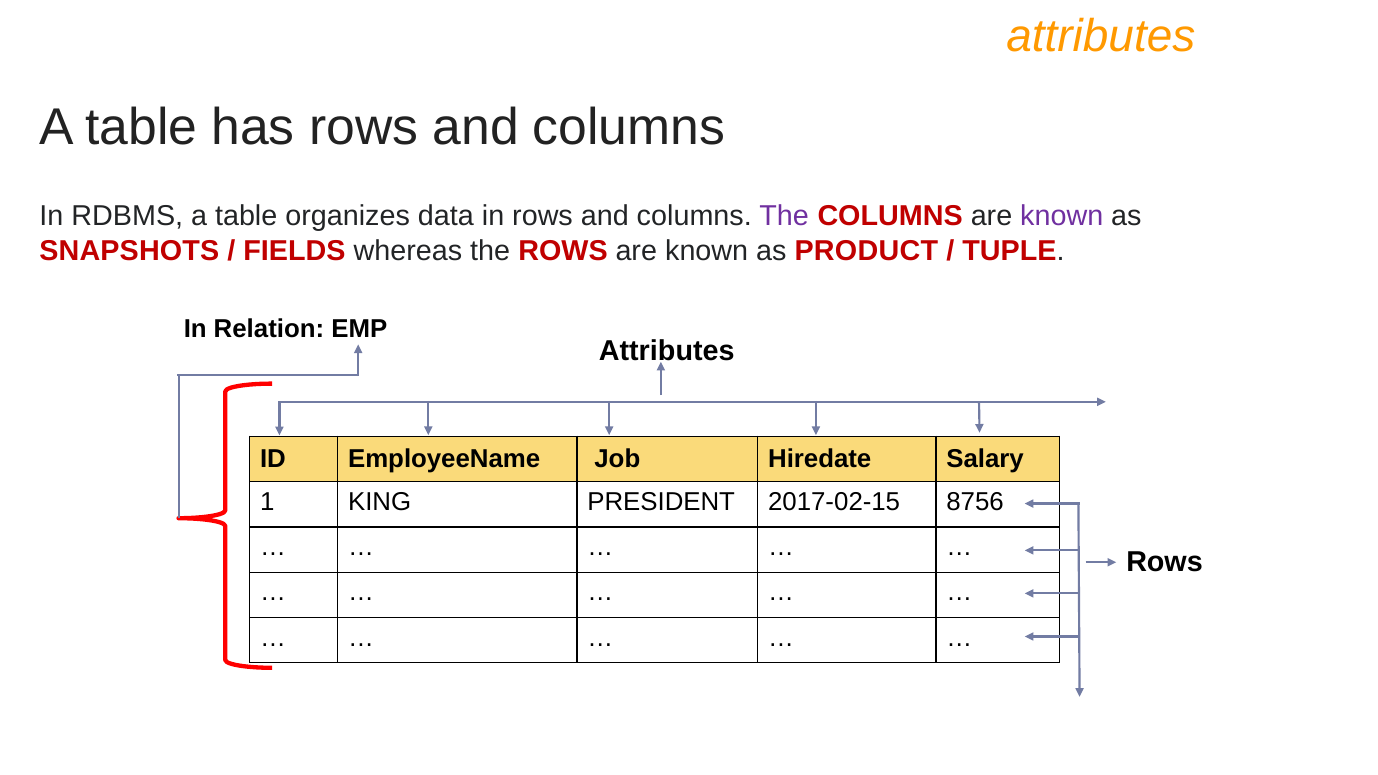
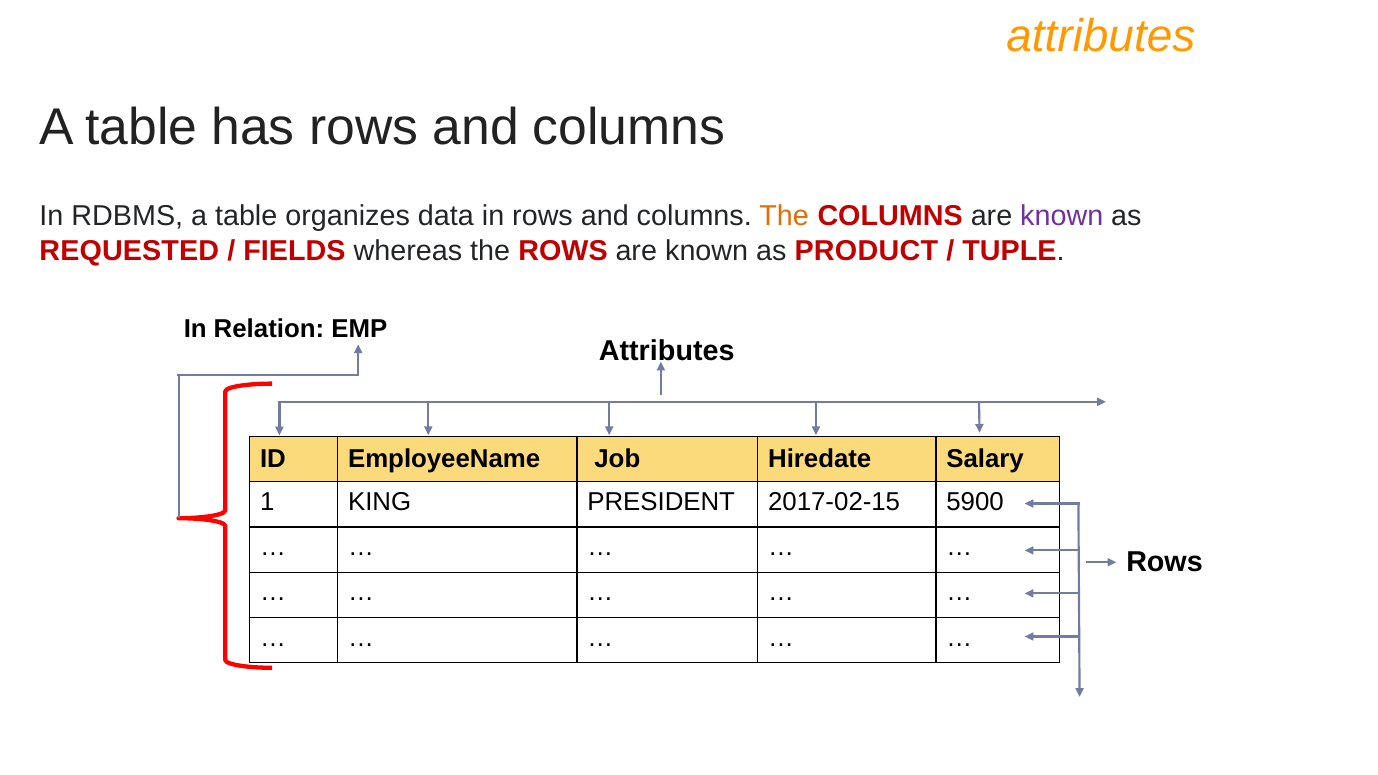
The colour: purple -> orange (784, 217)
SNAPSHOTS: SNAPSHOTS -> REQUESTED (129, 251)
8756: 8756 -> 5900 (975, 502)
